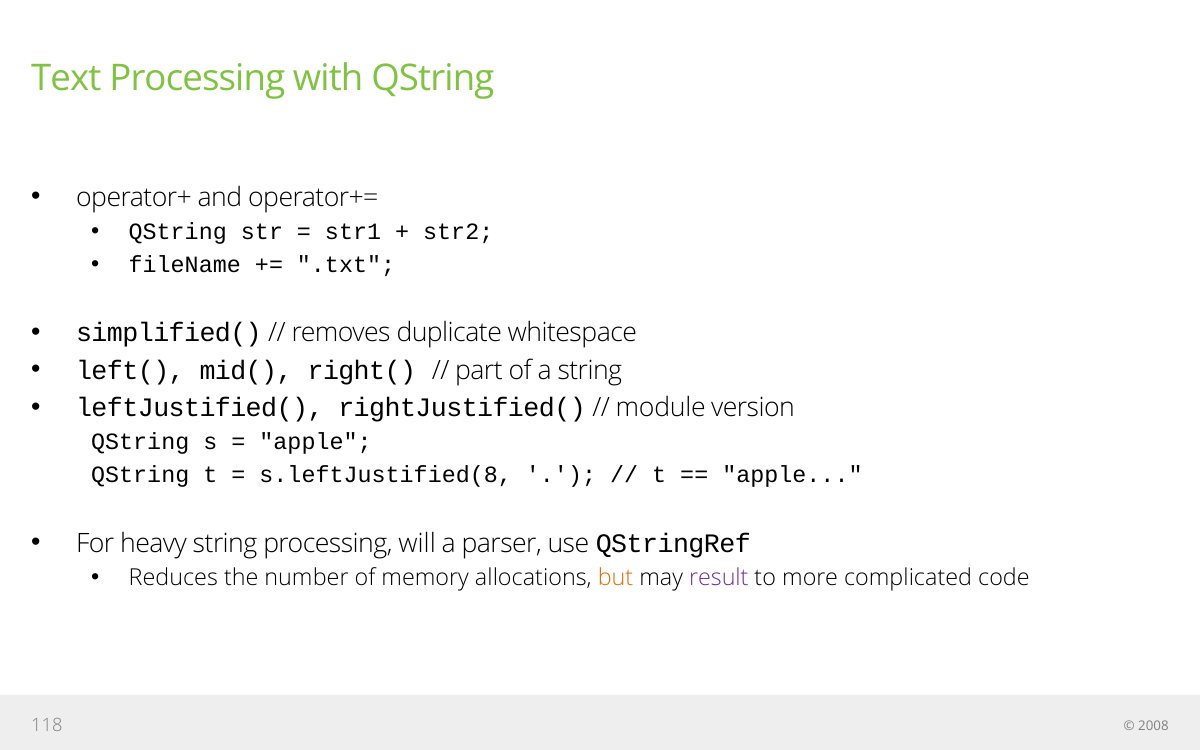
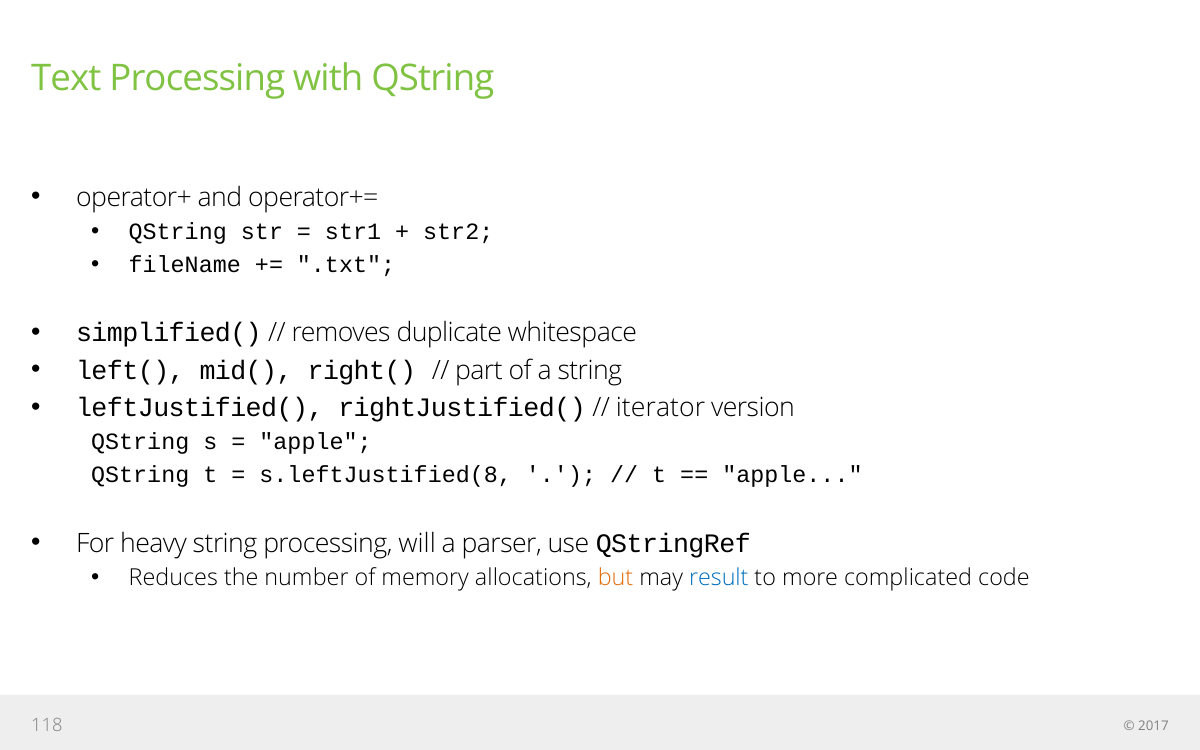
module: module -> iterator (661, 408)
result colour: purple -> blue (719, 578)
2008: 2008 -> 2017 (1153, 726)
